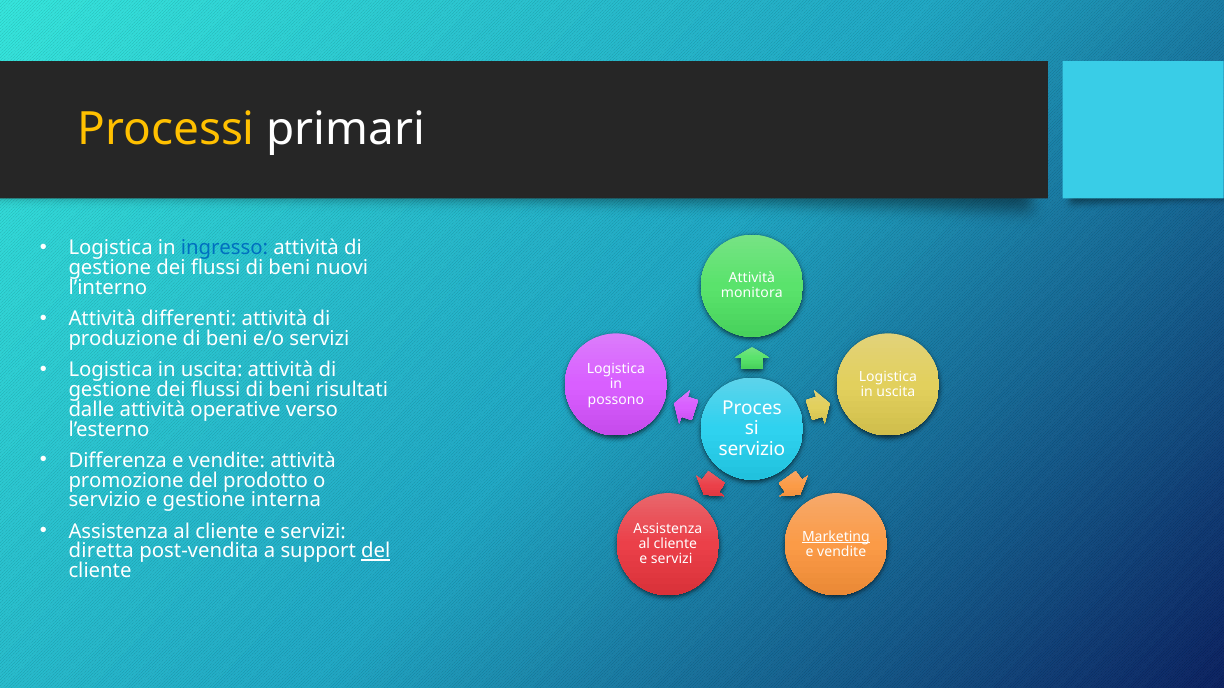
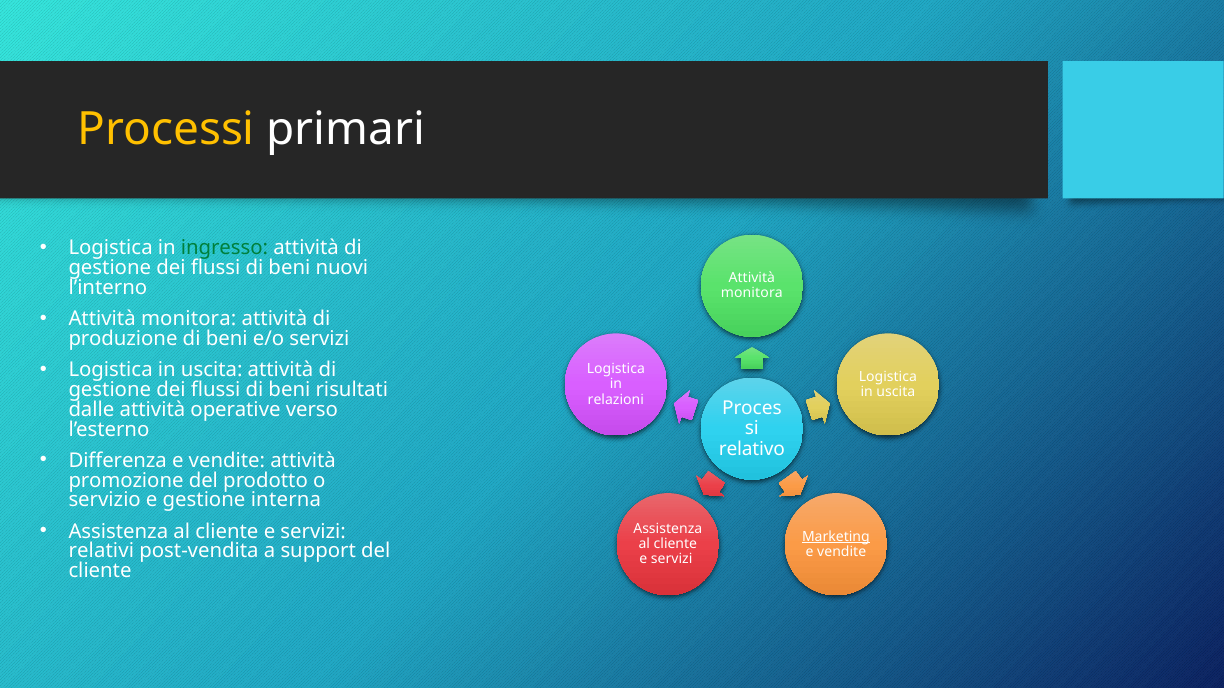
ingresso colour: blue -> green (224, 248)
differenti: differenti -> monitora (189, 319)
possono: possono -> relazioni (616, 400)
servizio: servizio -> relativo (752, 449)
diretta: diretta -> relativi (101, 552)
del underline: present -> none (376, 552)
